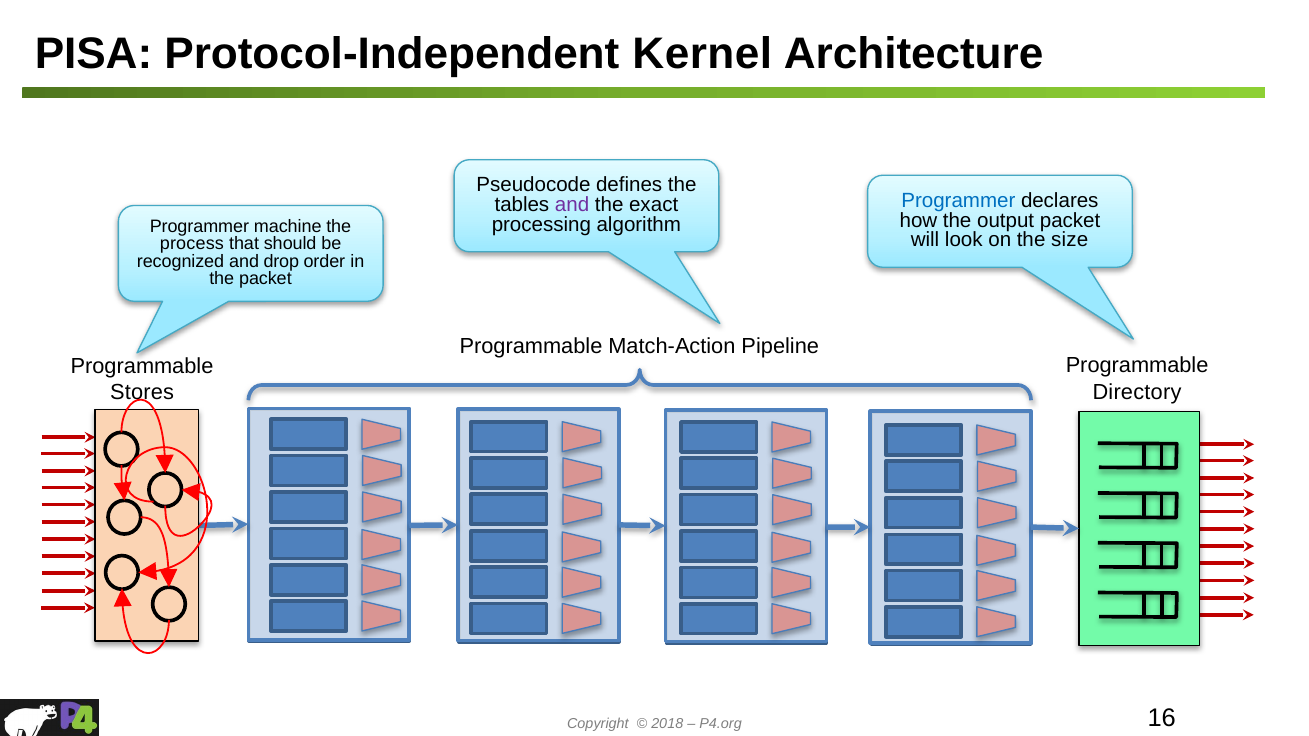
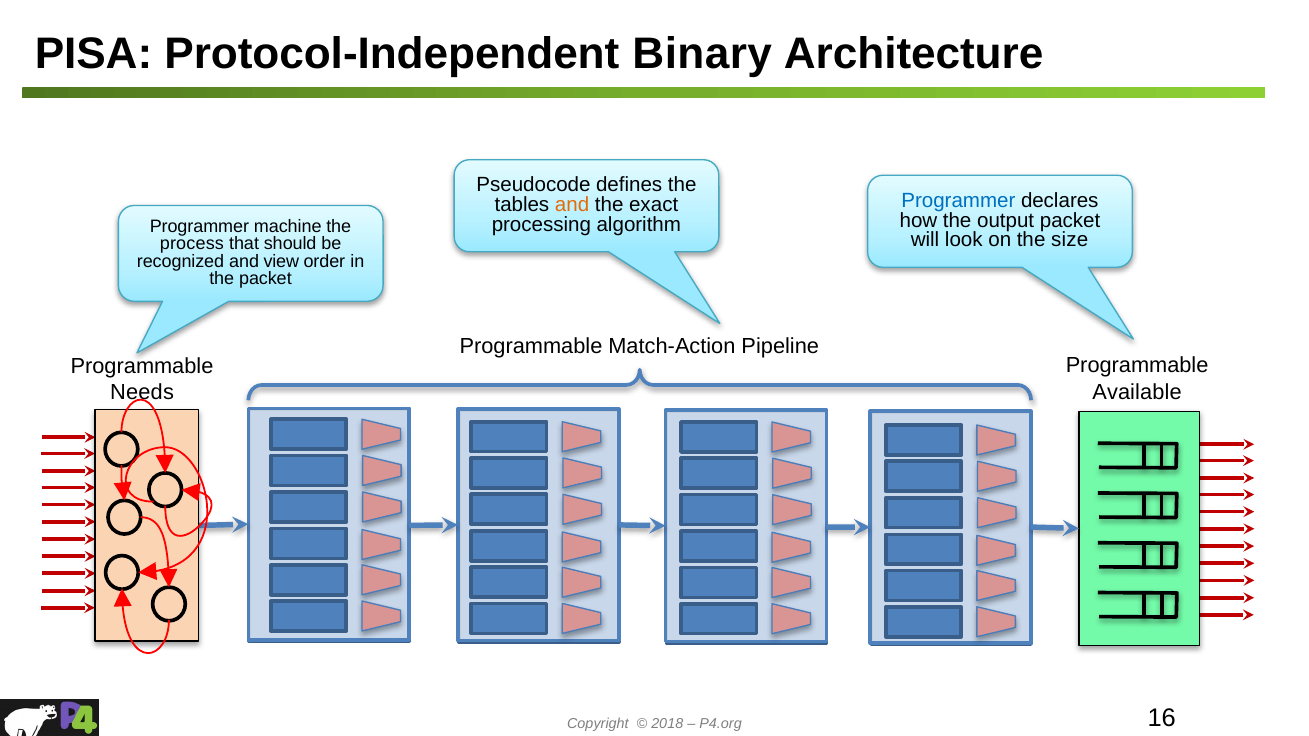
Kernel: Kernel -> Binary (702, 54)
and colour: purple -> orange (572, 205)
drop: drop -> view (281, 261)
Directory: Directory -> Available (1137, 392)
Stores: Stores -> Needs (142, 393)
